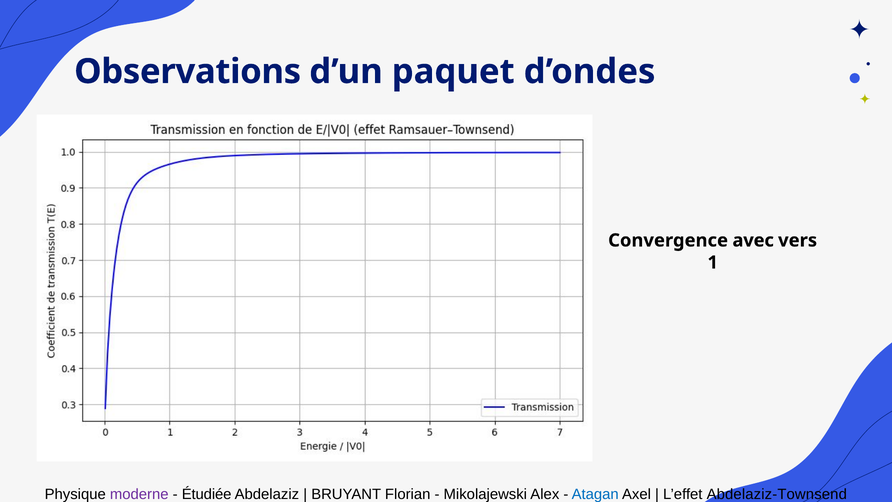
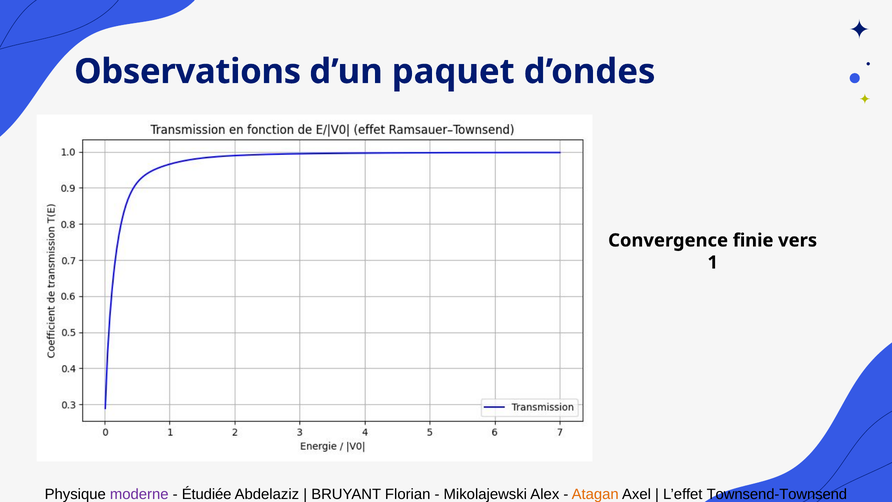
avec: avec -> finie (753, 240)
Atagan colour: blue -> orange (595, 494)
Abdelaziz-Townsend: Abdelaziz-Townsend -> Townsend-Townsend (777, 494)
